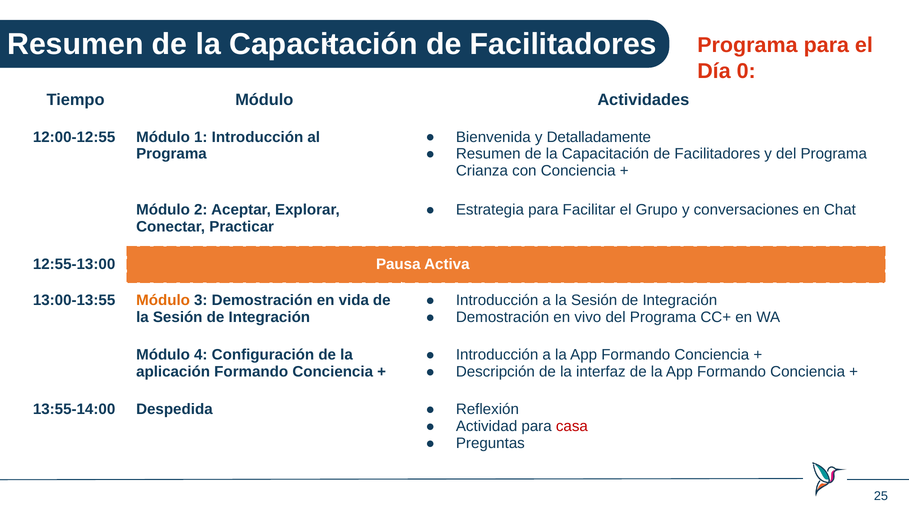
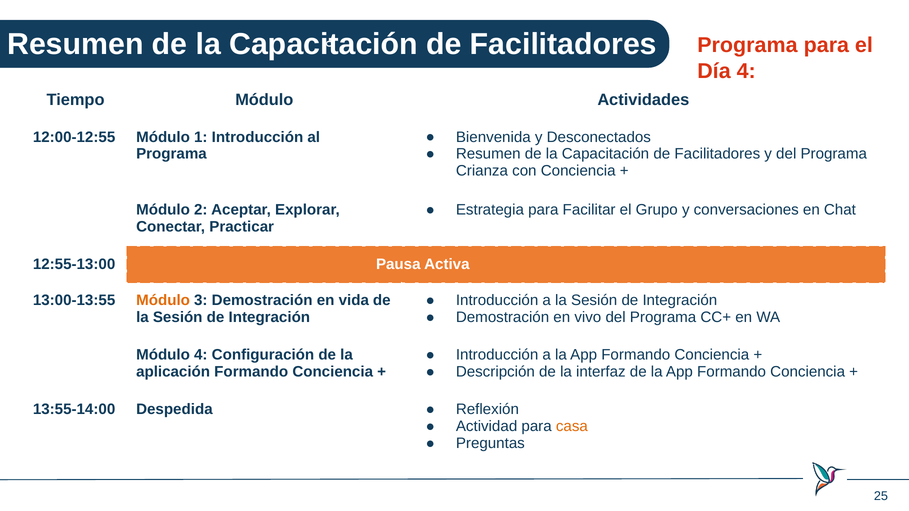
Día 0: 0 -> 4 (746, 71)
Detalladamente: Detalladamente -> Desconectados (599, 137)
casa colour: red -> orange (572, 427)
